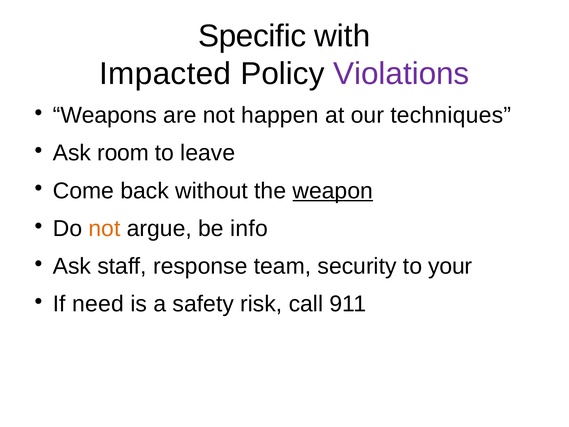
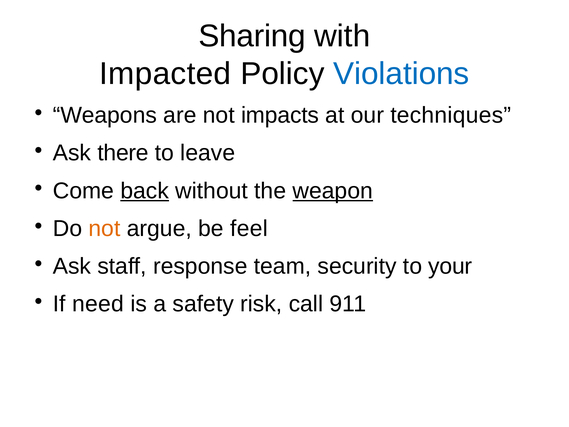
Specific: Specific -> Sharing (252, 36)
Violations colour: purple -> blue (401, 74)
happen: happen -> impacts (280, 115)
room: room -> there (123, 153)
back underline: none -> present (145, 191)
info: info -> feel (249, 228)
